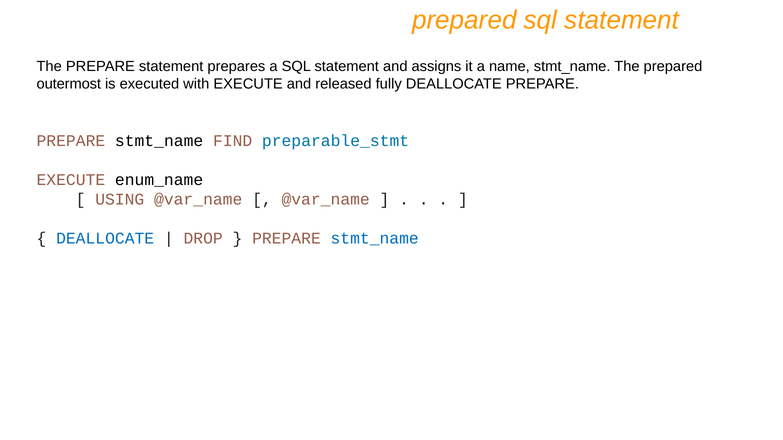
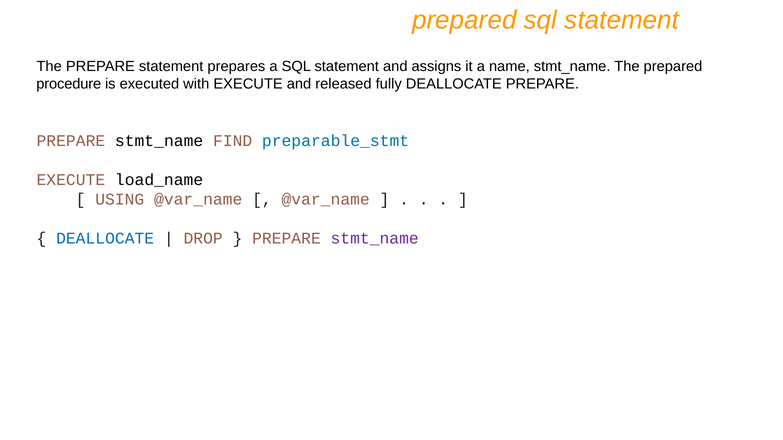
outermost: outermost -> procedure (69, 84)
enum_name: enum_name -> load_name (159, 180)
stmt_name colour: blue -> purple (375, 239)
